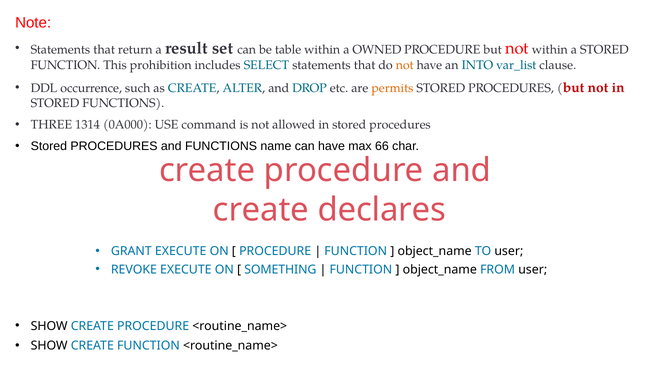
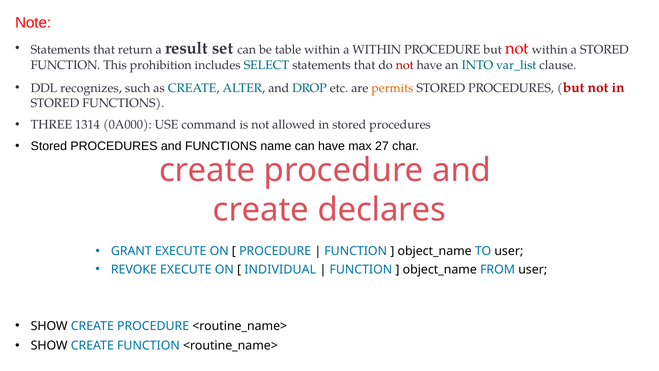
a OWNED: OWNED -> WITHIN (377, 50)
not colour: orange -> red (405, 65)
occurrence: occurrence -> recognizes (91, 88)
66: 66 -> 27 (382, 146)
SOMETHING: SOMETHING -> INDIVIDUAL (280, 269)
